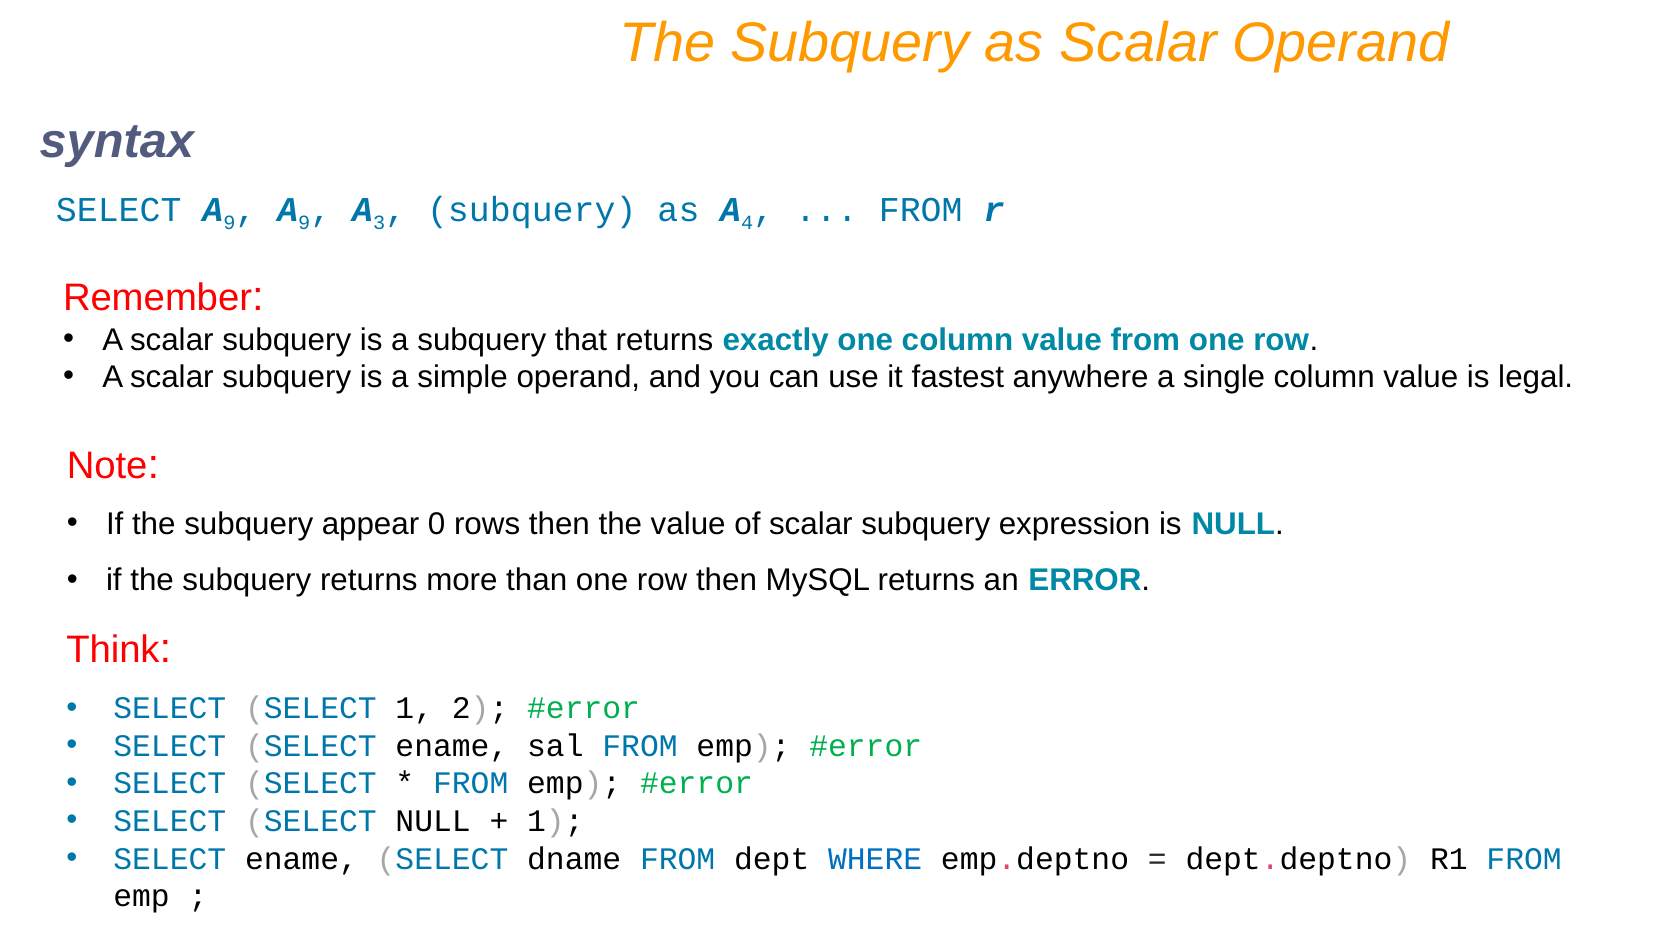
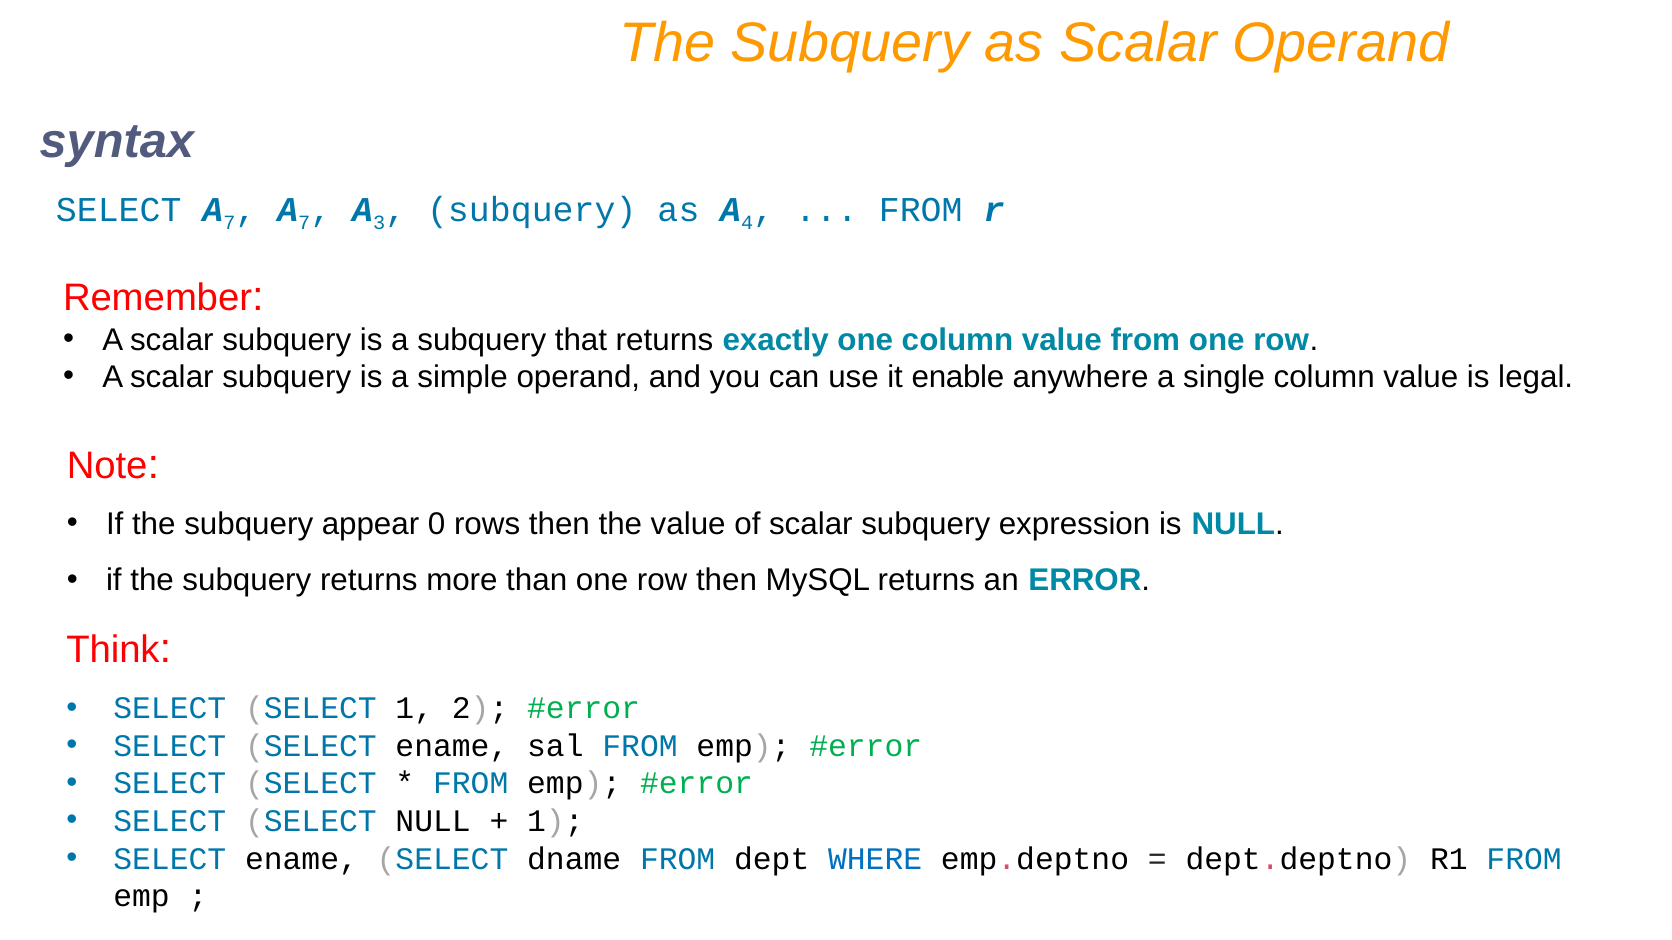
SELECT A 9: 9 -> 7 (229, 223)
9: 9 -> 7 (304, 223)
fastest: fastest -> enable (958, 378)
